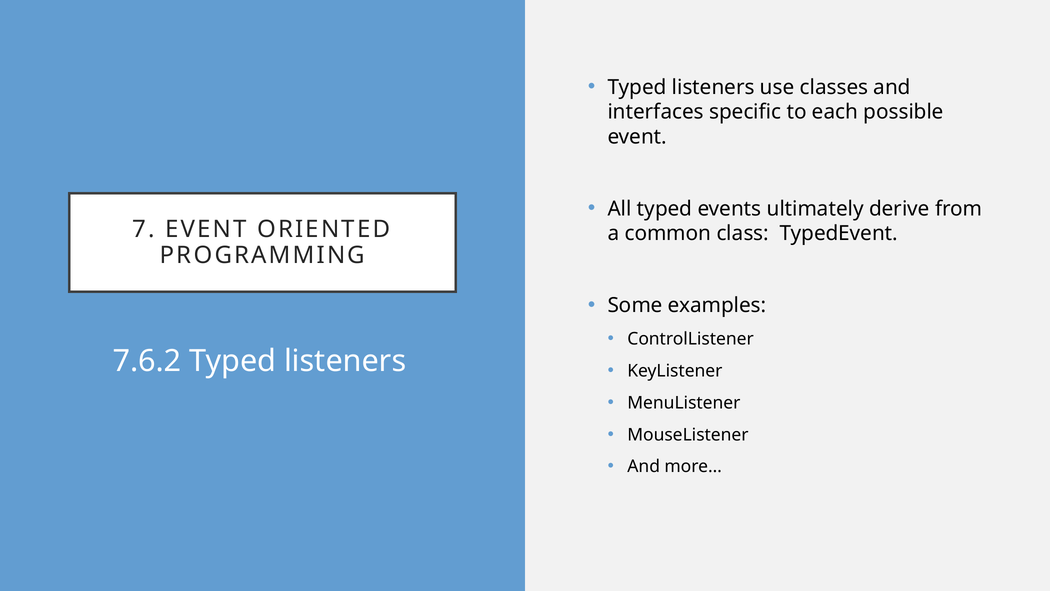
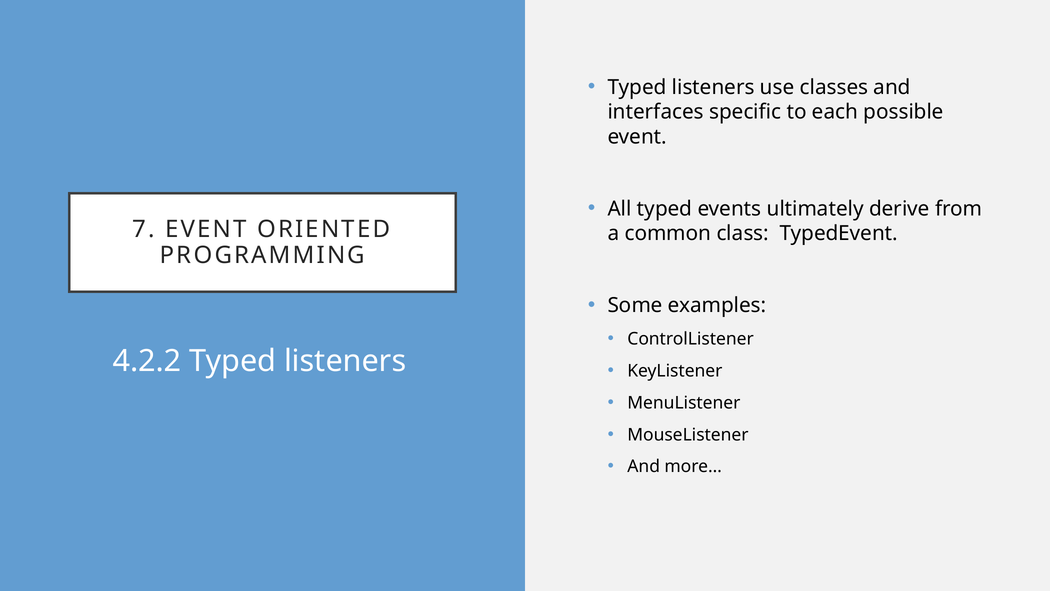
7.6.2: 7.6.2 -> 4.2.2 (147, 361)
